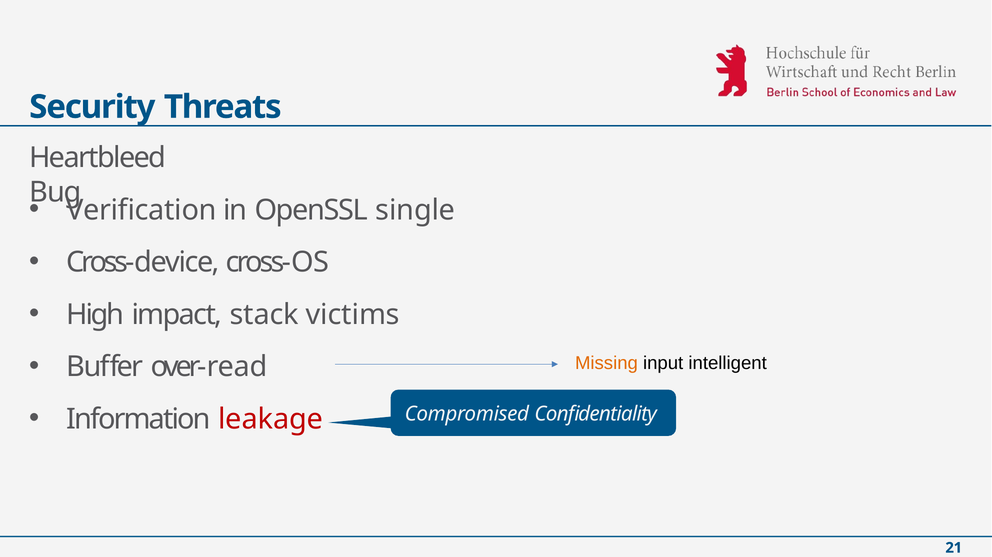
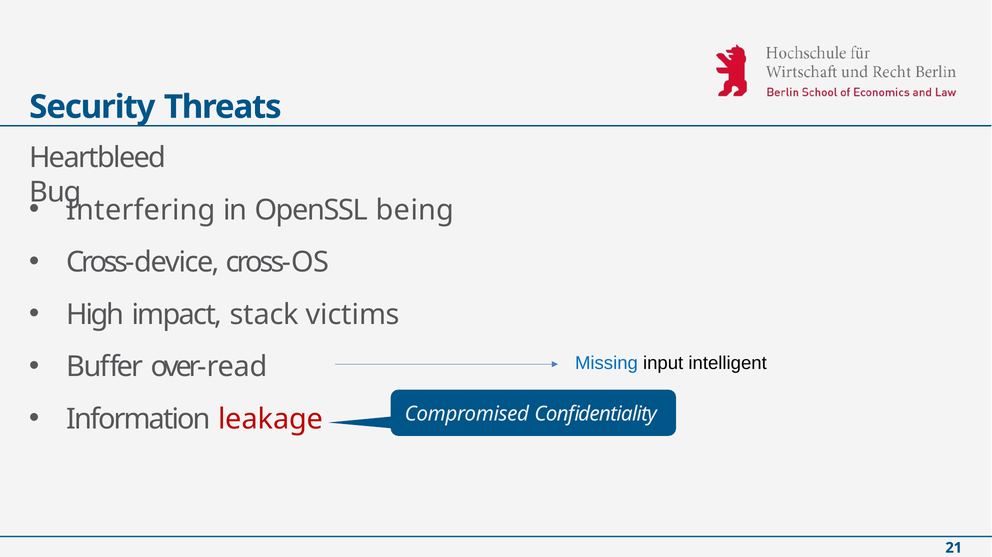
Verification: Verification -> Interfering (141, 210)
single: single -> being (415, 210)
Missing colour: orange -> blue (606, 363)
